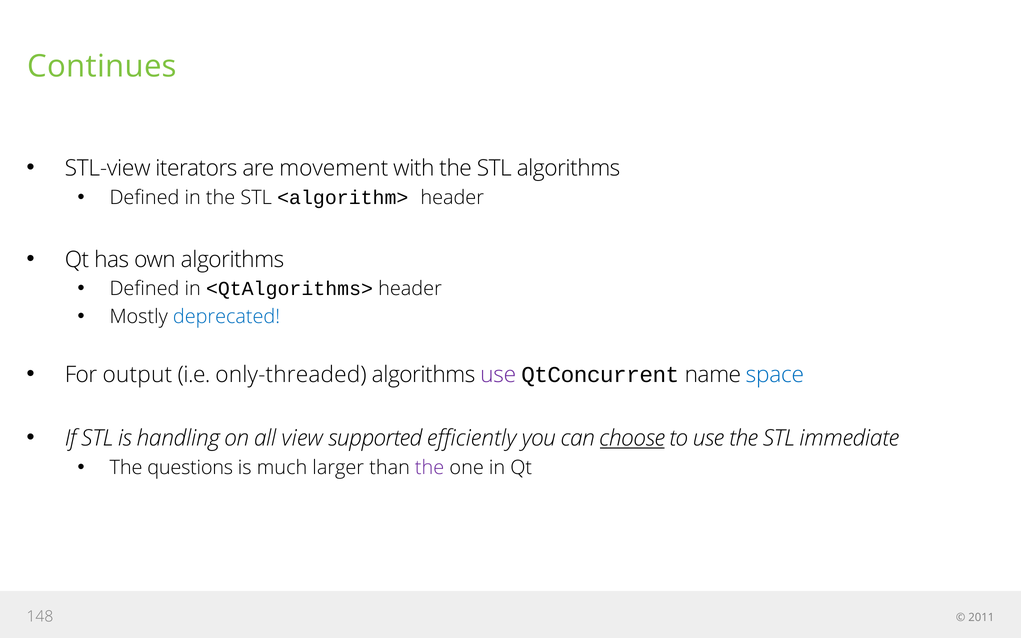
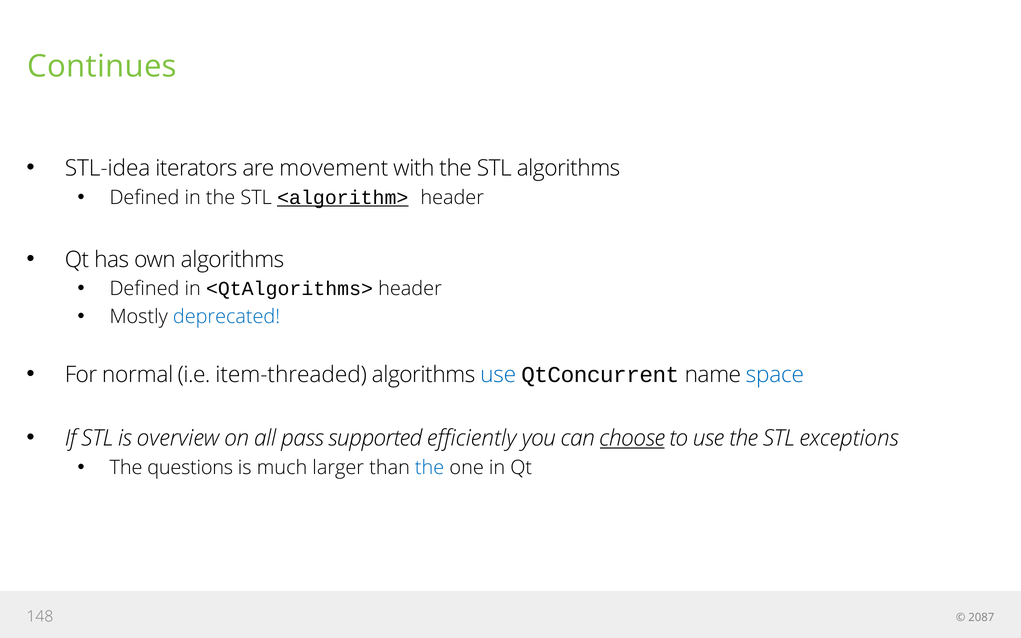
STL-view: STL-view -> STL-idea (108, 168)
<algorithm> underline: none -> present (343, 198)
output: output -> normal (138, 375)
only-threaded: only-threaded -> item-threaded (291, 375)
use colour: purple -> blue (498, 375)
handling: handling -> overview (178, 438)
view: view -> pass (302, 438)
immediate: immediate -> exceptions (849, 438)
the colour: purple -> blue (430, 468)
2011: 2011 -> 2087 (981, 618)
